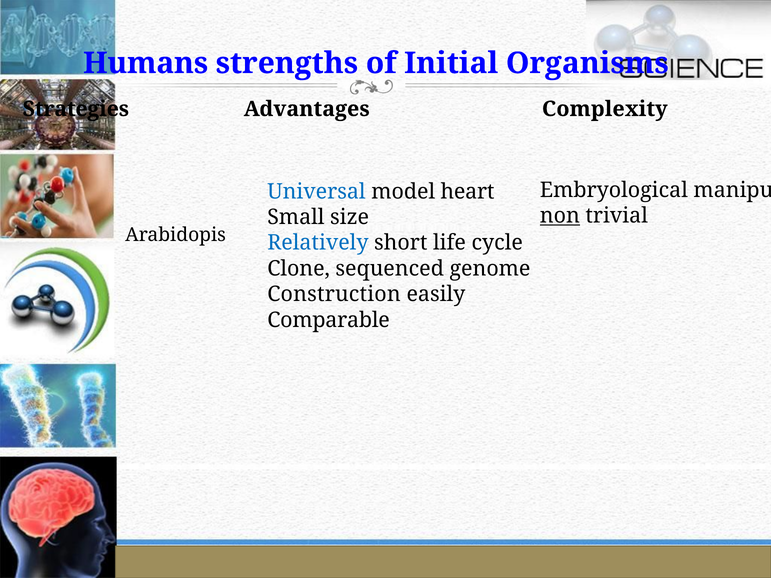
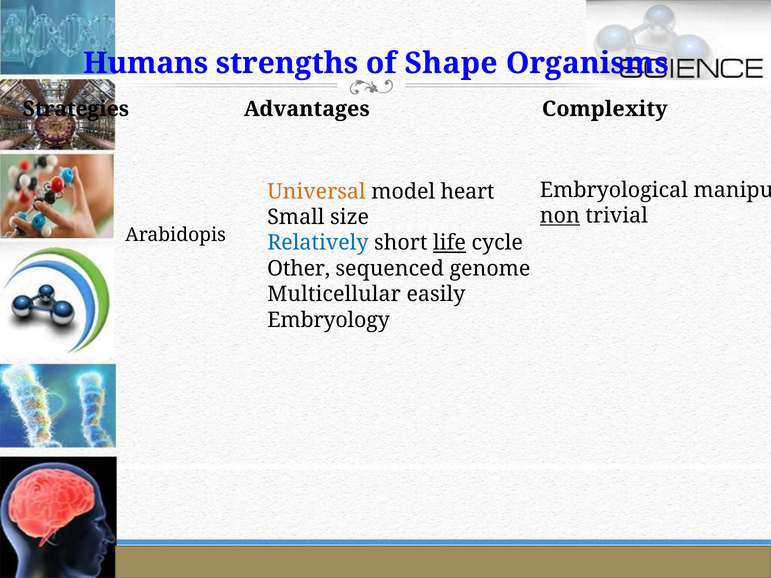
Initial: Initial -> Shape (451, 63)
Universal colour: blue -> orange (316, 192)
life underline: none -> present (449, 243)
Clone: Clone -> Other (299, 269)
Construction: Construction -> Multicellular (334, 294)
Comparable: Comparable -> Embryology (329, 320)
